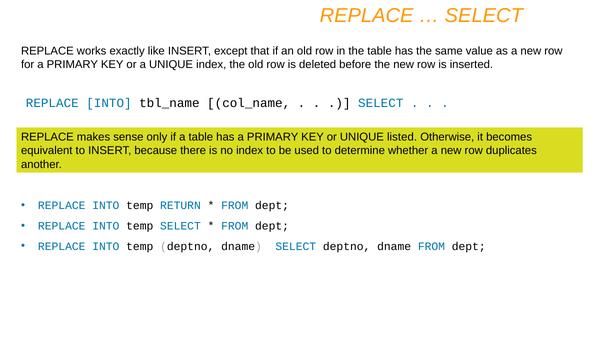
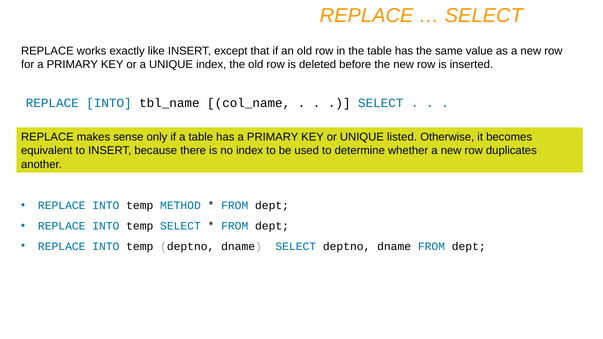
RETURN: RETURN -> METHOD (180, 206)
